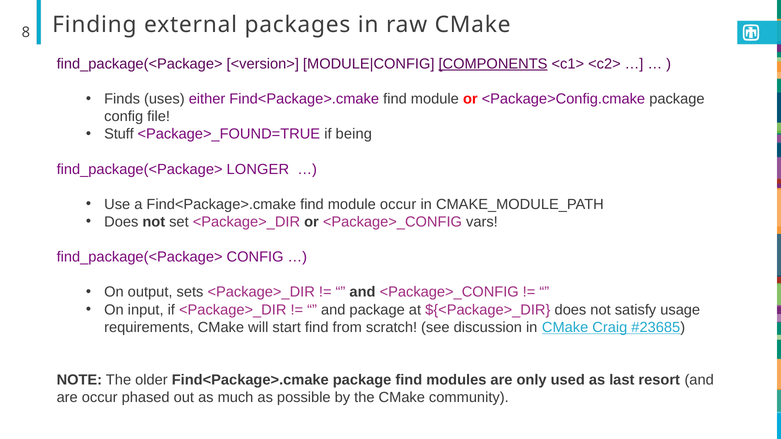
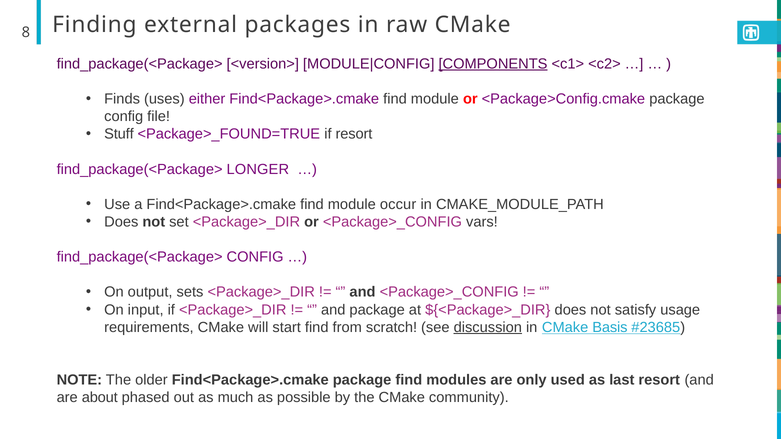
if being: being -> resort (354, 134)
discussion underline: none -> present (488, 328)
Craig: Craig -> Basis (610, 328)
are occur: occur -> about (100, 398)
